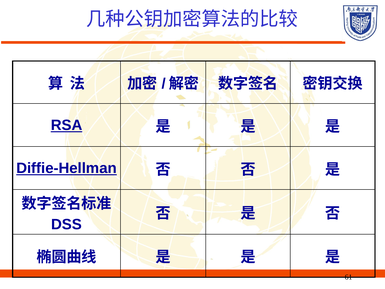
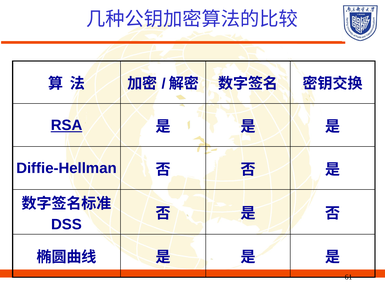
Diffie-Hellman underline: present -> none (67, 168)
